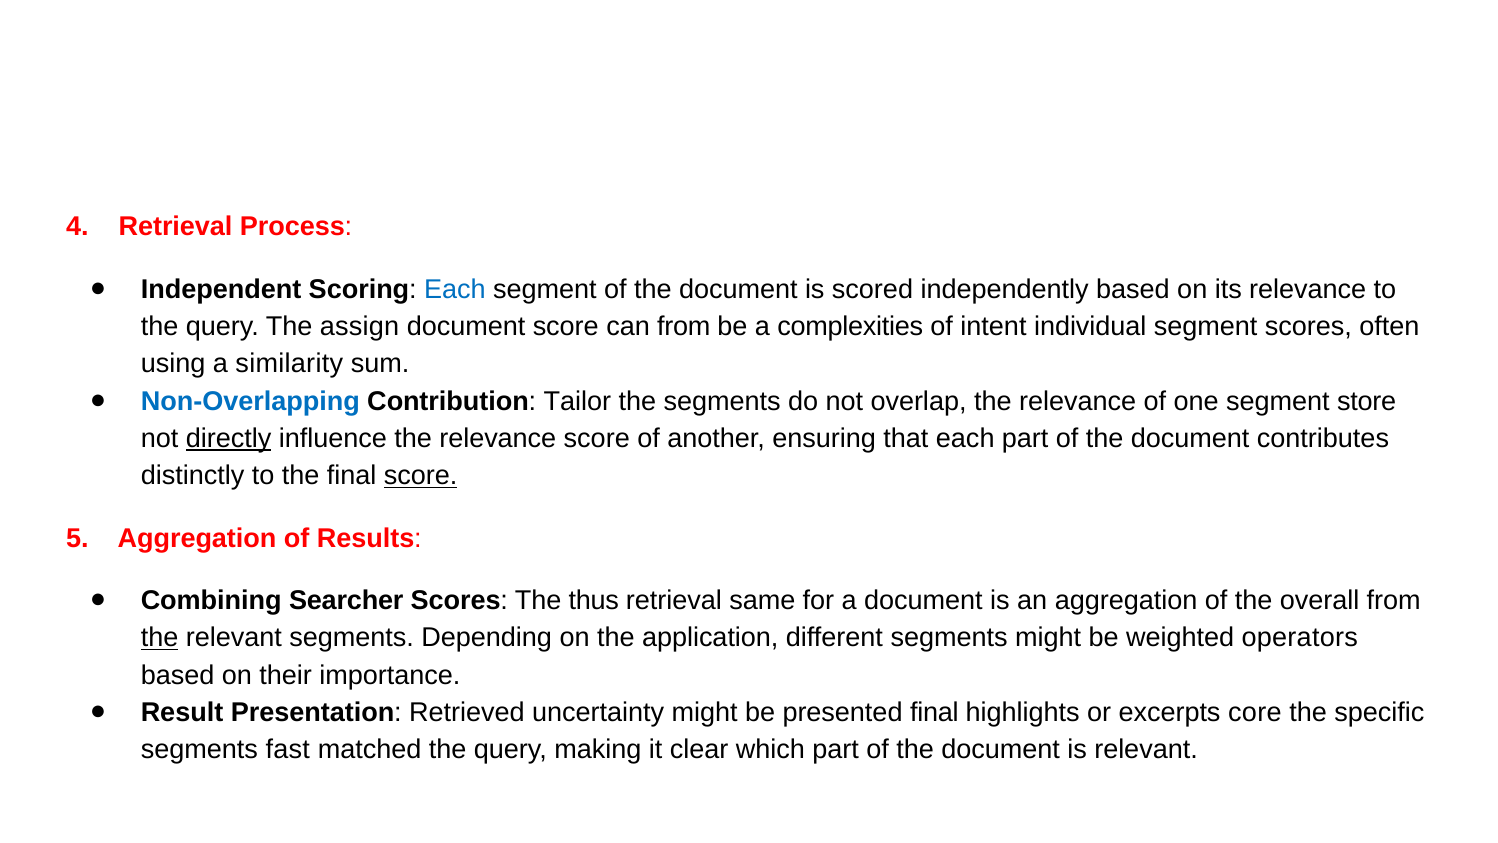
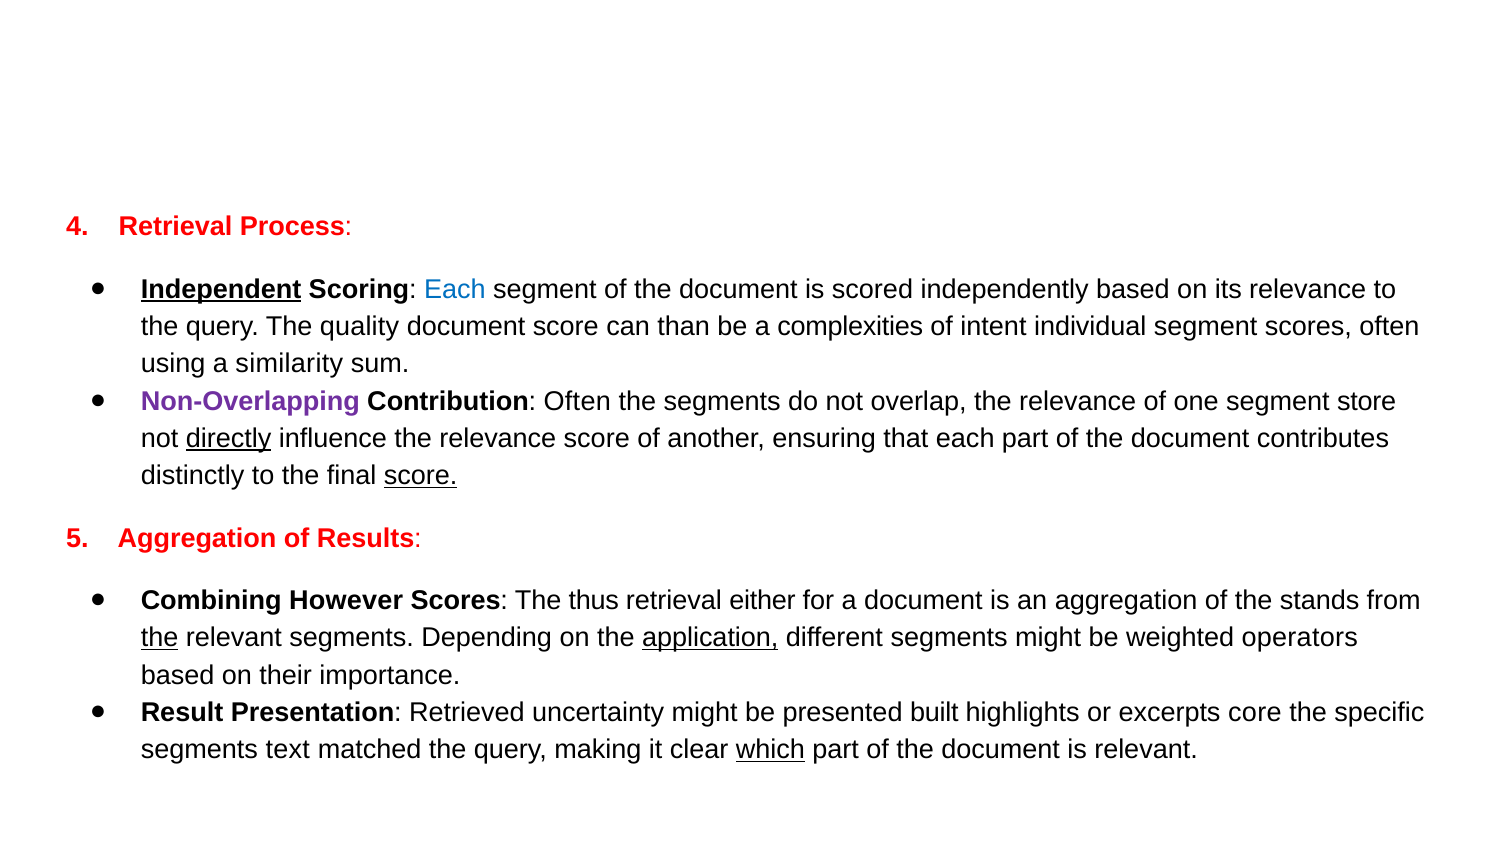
Independent underline: none -> present (221, 289)
assign: assign -> quality (360, 326)
can from: from -> than (684, 326)
Non-Overlapping colour: blue -> purple (250, 401)
Contribution Tailor: Tailor -> Often (577, 401)
Searcher: Searcher -> However (346, 600)
same: same -> either (762, 600)
overall: overall -> stands (1320, 600)
application underline: none -> present (710, 638)
presented final: final -> built (934, 712)
fast: fast -> text (288, 750)
which underline: none -> present (770, 750)
